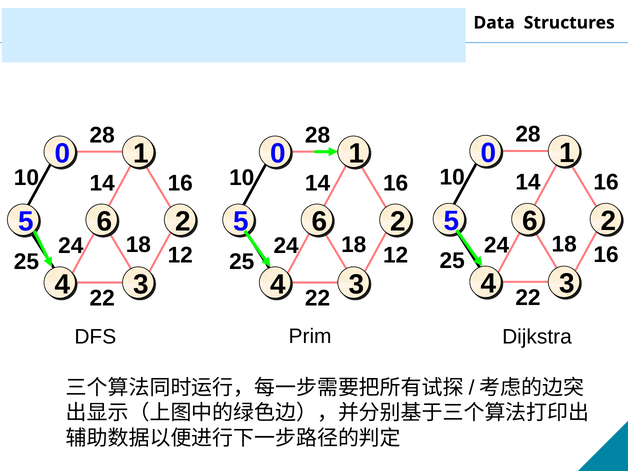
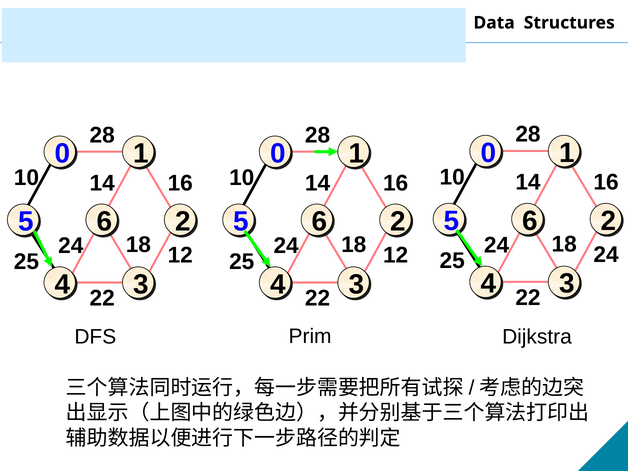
18 16: 16 -> 24 (606, 255)
